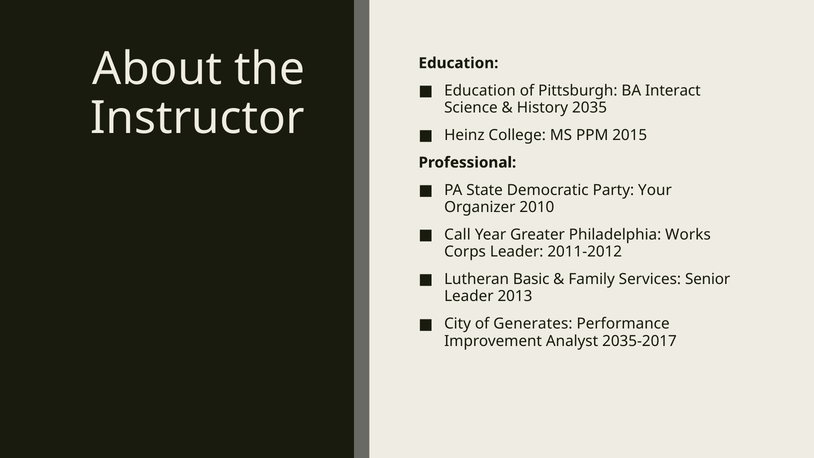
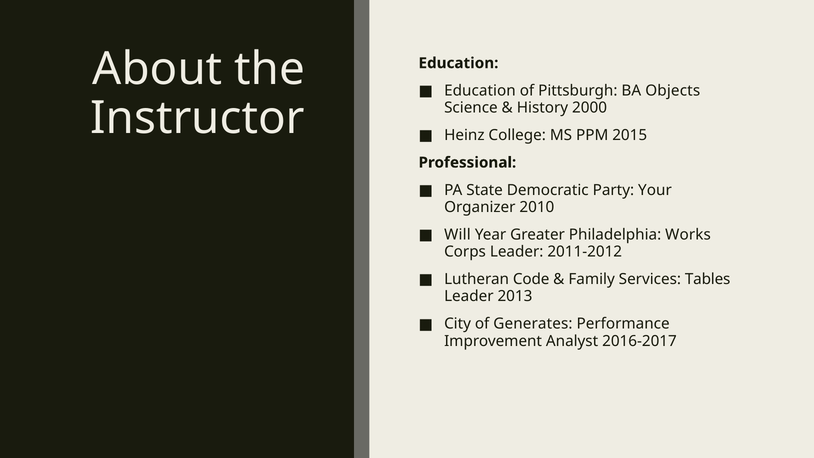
Interact: Interact -> Objects (673, 91)
2035: 2035 -> 2000 (590, 108)
Call: Call -> Will (457, 235)
Basic: Basic -> Code (531, 279)
Senior: Senior -> Tables (708, 279)
2035-2017: 2035-2017 -> 2016-2017 (639, 341)
